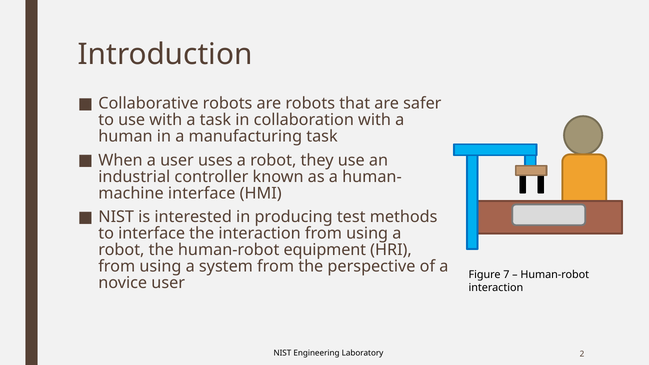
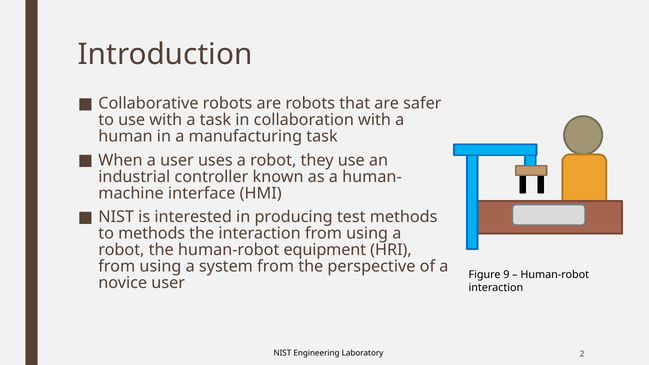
to interface: interface -> methods (152, 234)
7: 7 -> 9 (506, 275)
